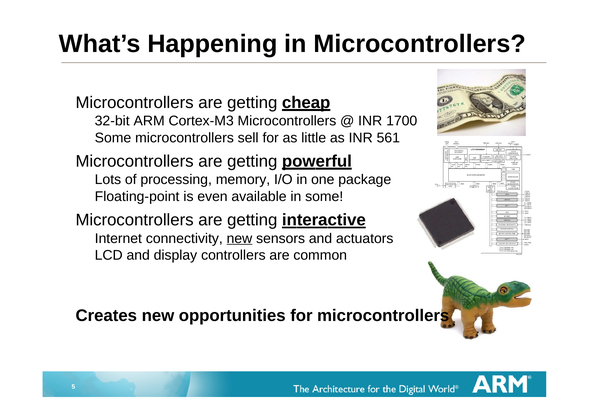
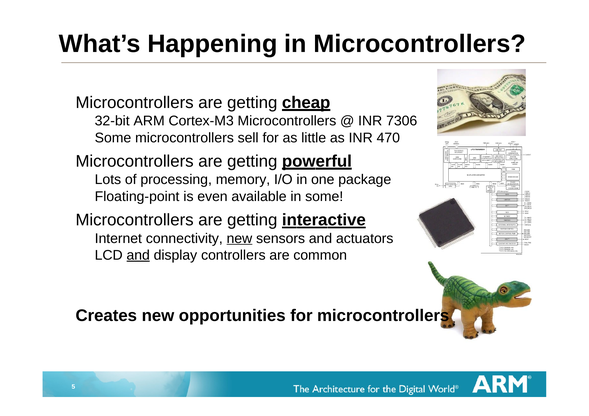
1700: 1700 -> 7306 (402, 121)
561: 561 -> 470 (388, 138)
and underline: none -> present (138, 255)
